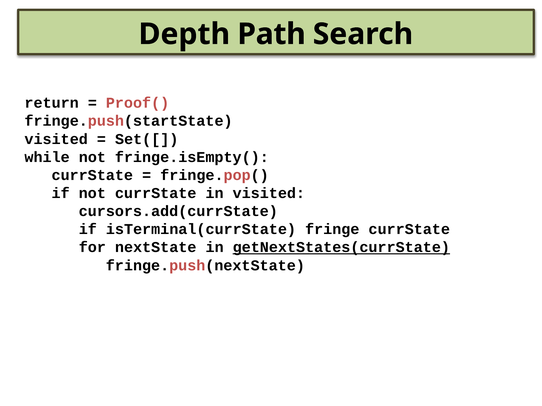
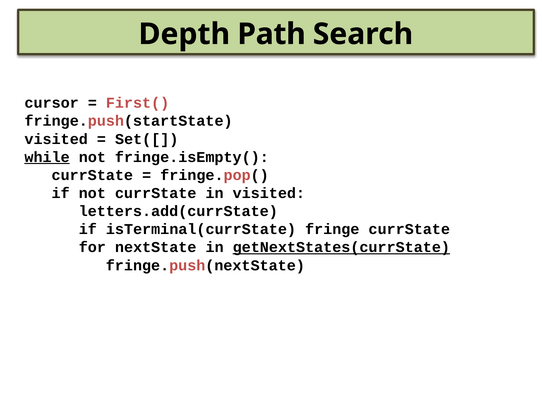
return: return -> cursor (52, 103)
Proof(: Proof( -> First( (138, 103)
while underline: none -> present (47, 157)
cursors.add(currState: cursors.add(currState -> letters.add(currState (178, 212)
